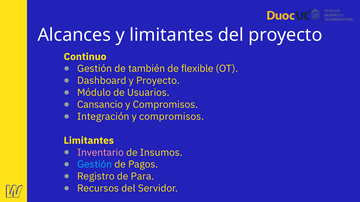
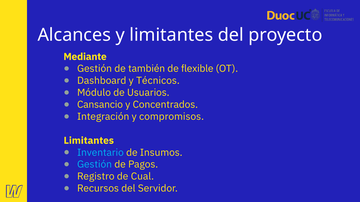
Continuo: Continuo -> Mediante (85, 57)
y Proyecto: Proyecto -> Técnicos (158, 81)
Compromisos: Compromisos -> Concentrados (165, 105)
Inventario colour: pink -> light blue (100, 153)
Para: Para -> Cual (142, 177)
